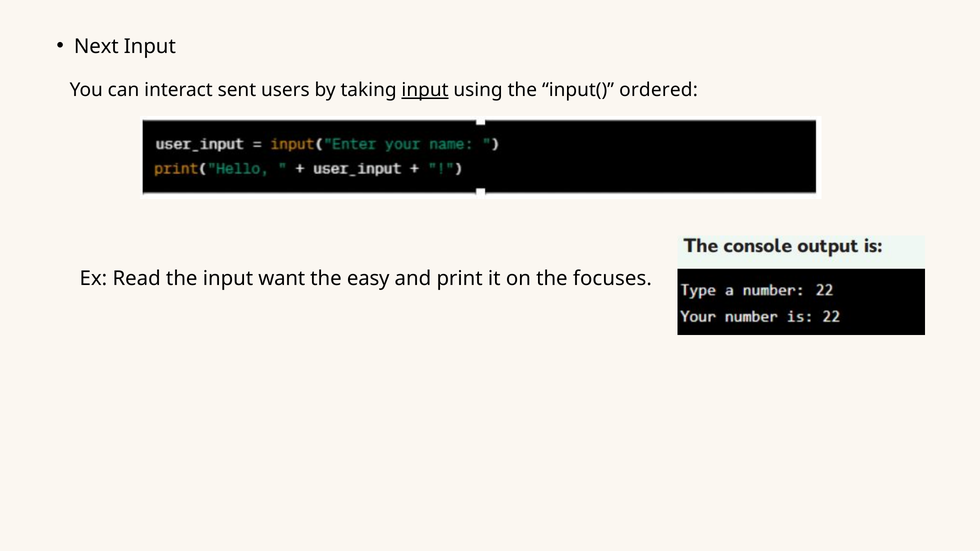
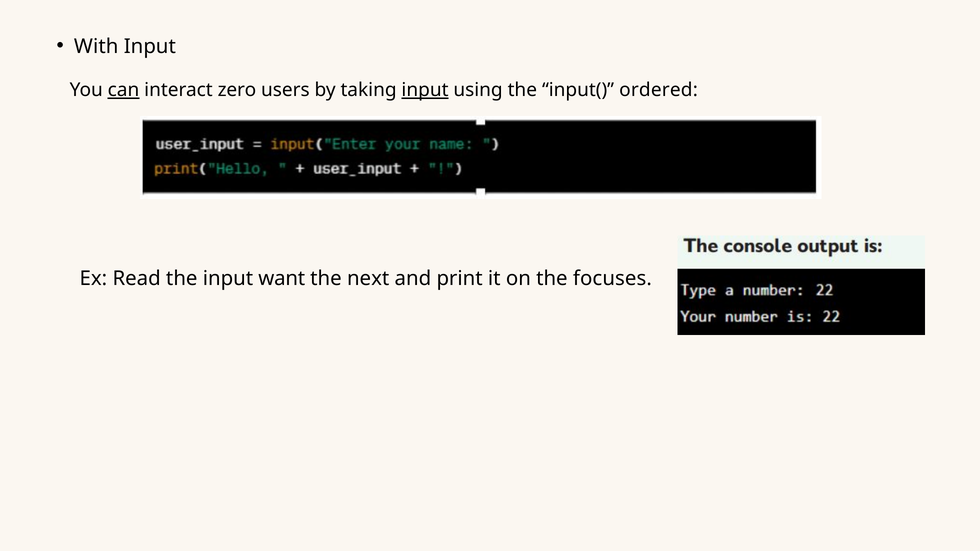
Next: Next -> With (96, 46)
can underline: none -> present (124, 90)
sent: sent -> zero (237, 90)
easy: easy -> next (368, 279)
